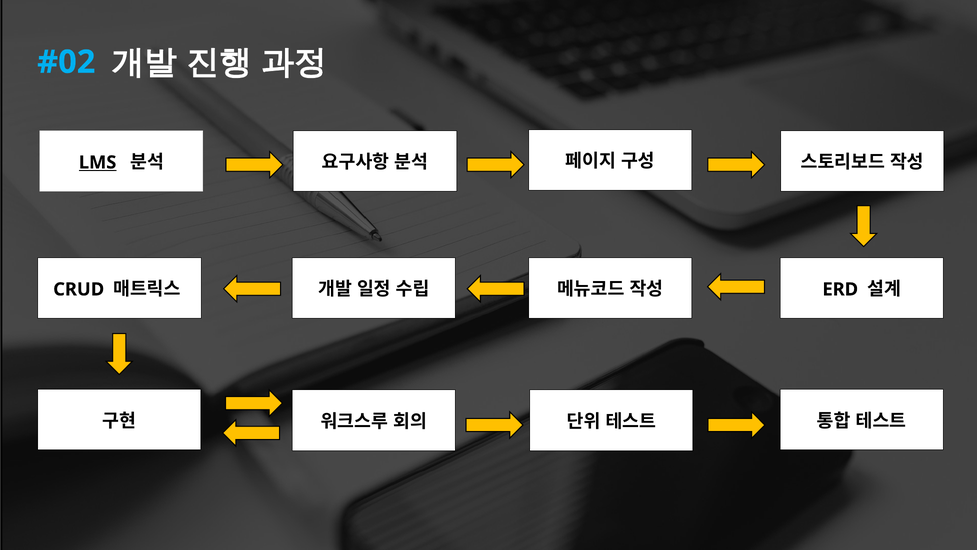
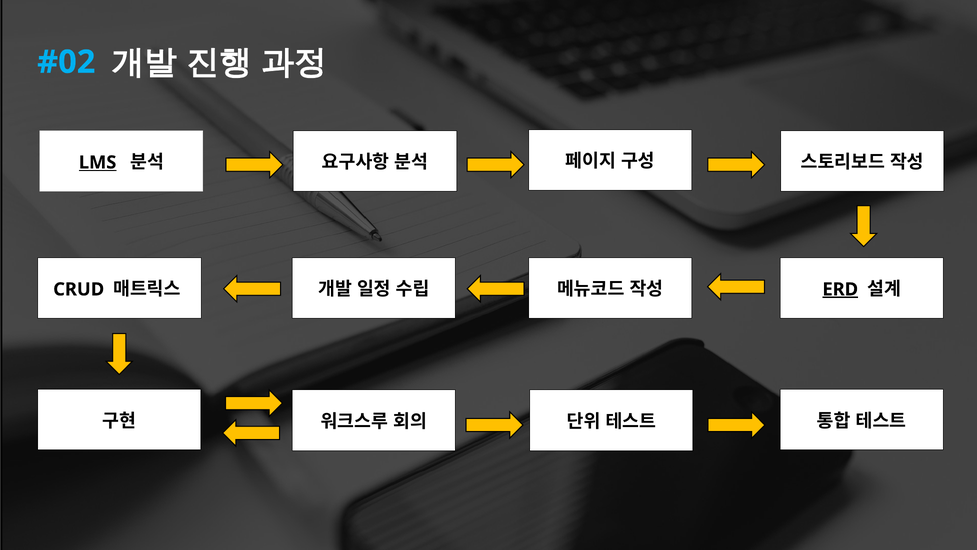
ERD underline: none -> present (840, 289)
